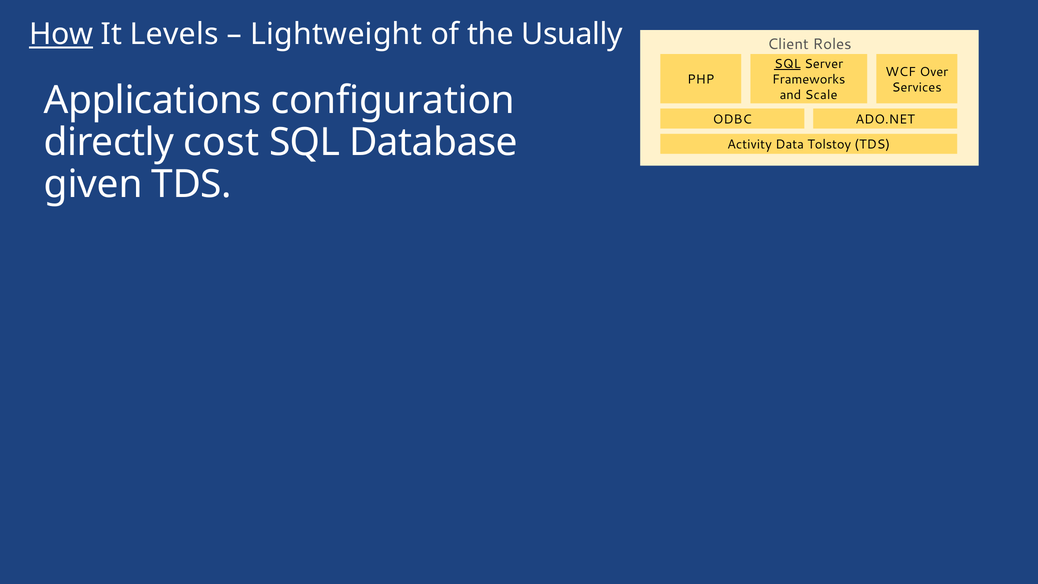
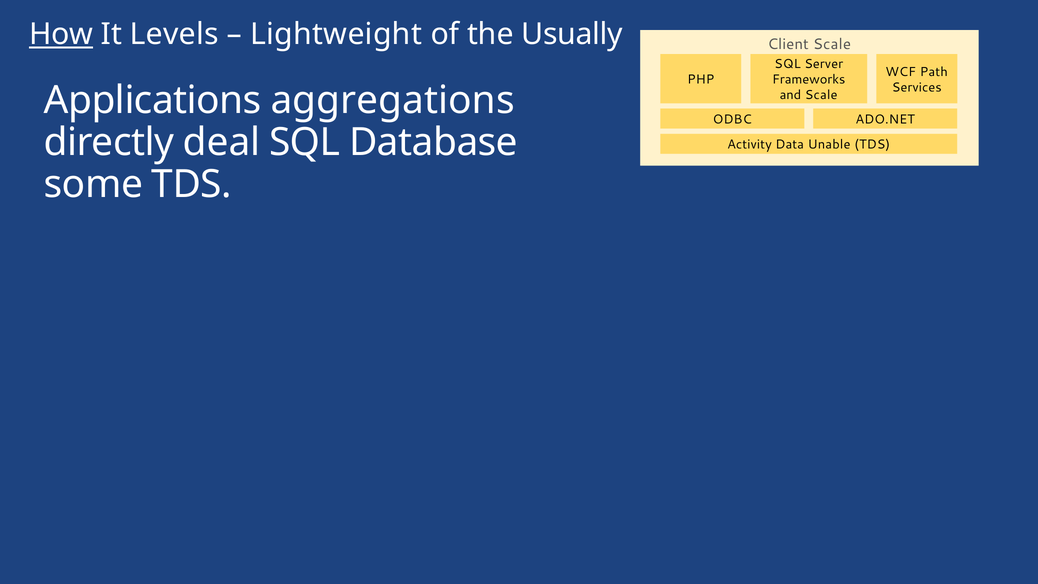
Client Roles: Roles -> Scale (832, 44)
SQL underline: present -> none (787, 64)
Over: Over -> Path (934, 72)
configuration: configuration -> aggregations (393, 100)
cost: cost -> deal (222, 142)
Tolstoy: Tolstoy -> Unable (829, 145)
given: given -> some (93, 185)
